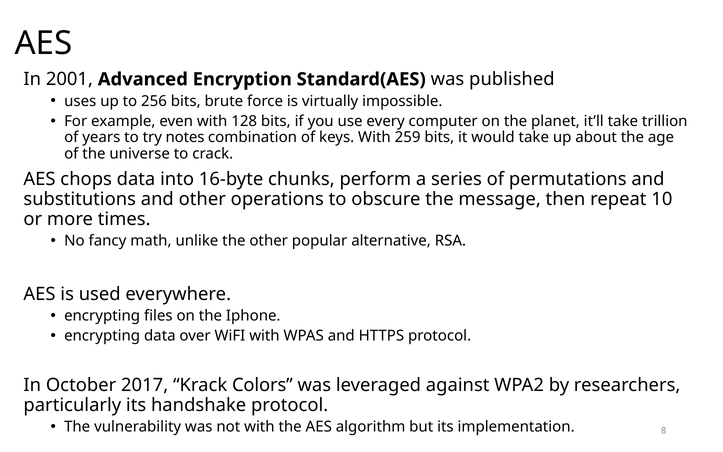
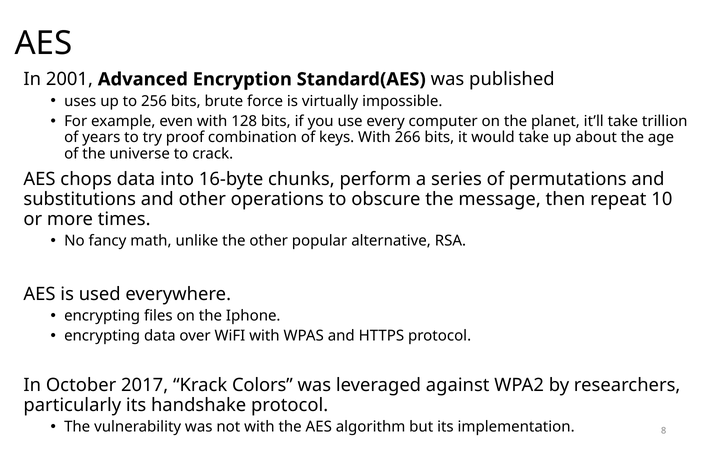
notes: notes -> proof (185, 137)
259: 259 -> 266 (408, 137)
